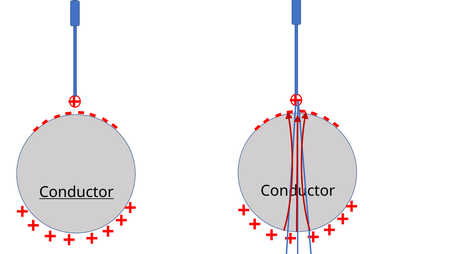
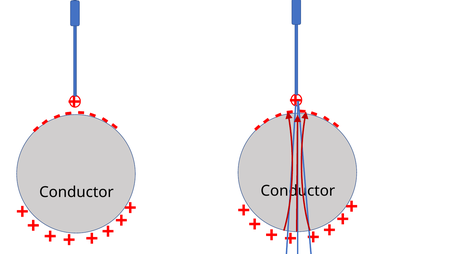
Conductor underline: present -> none (76, 192)
